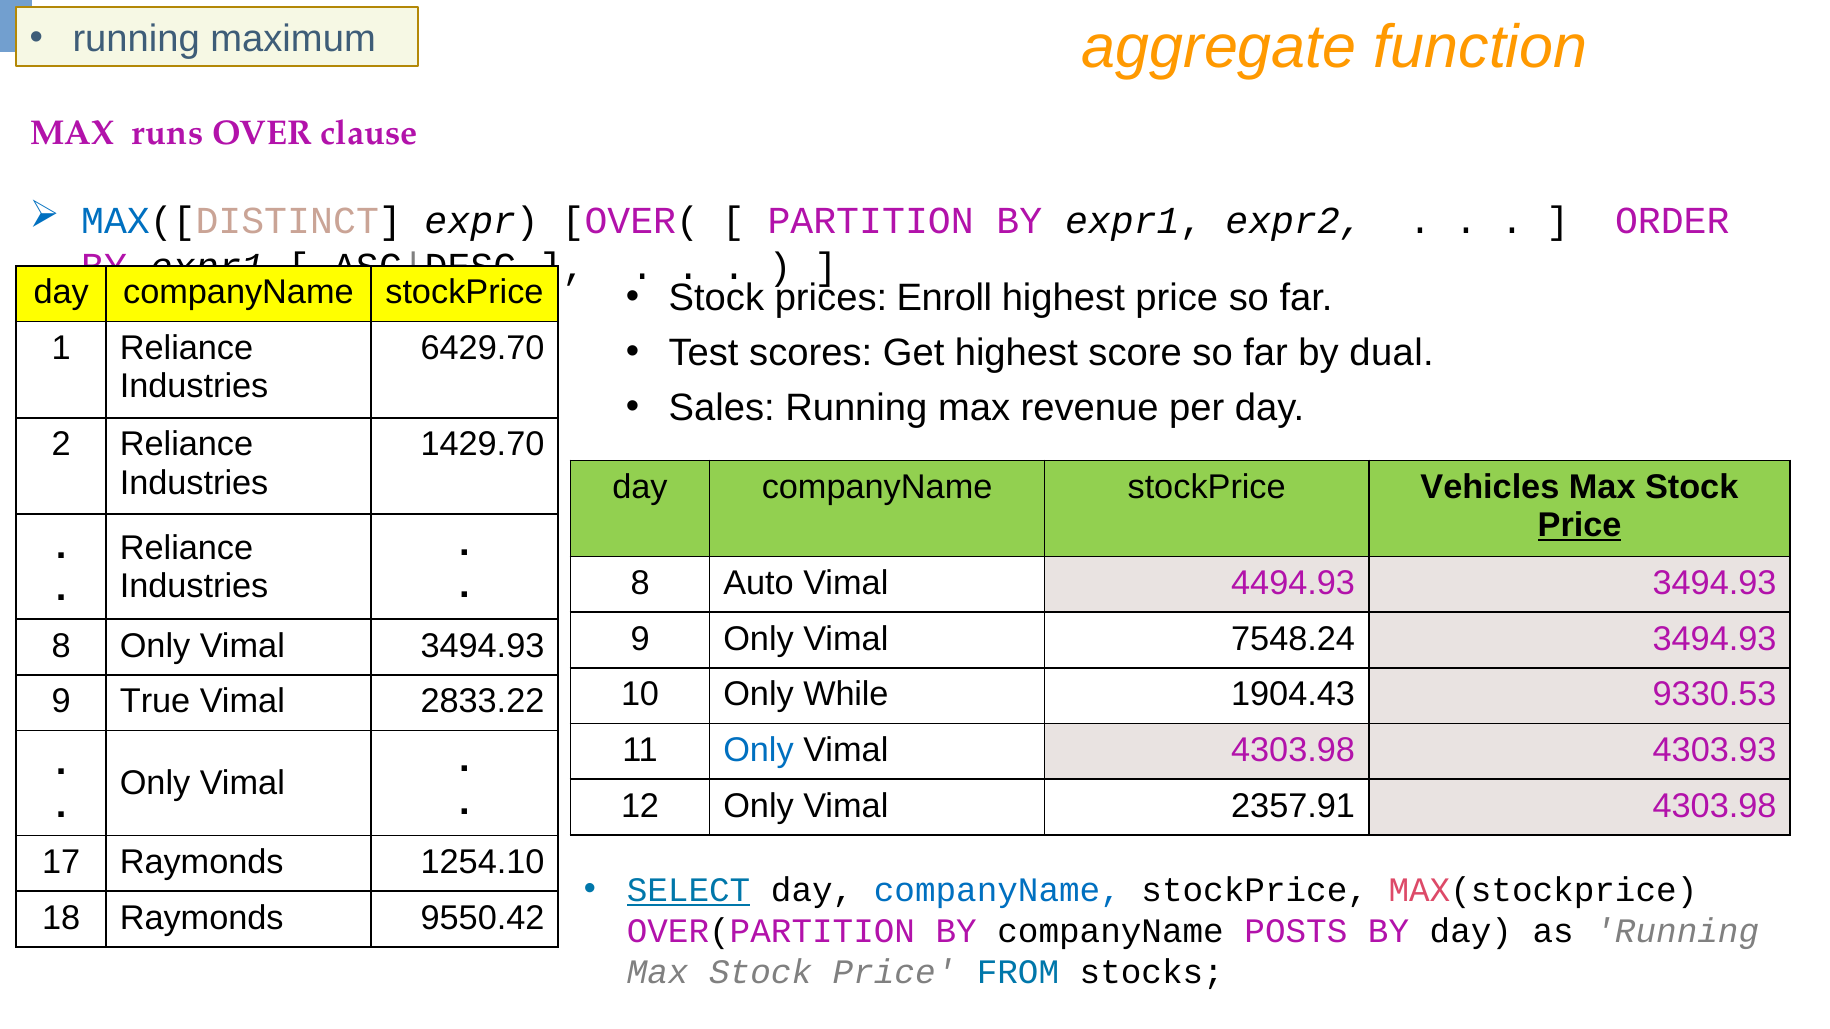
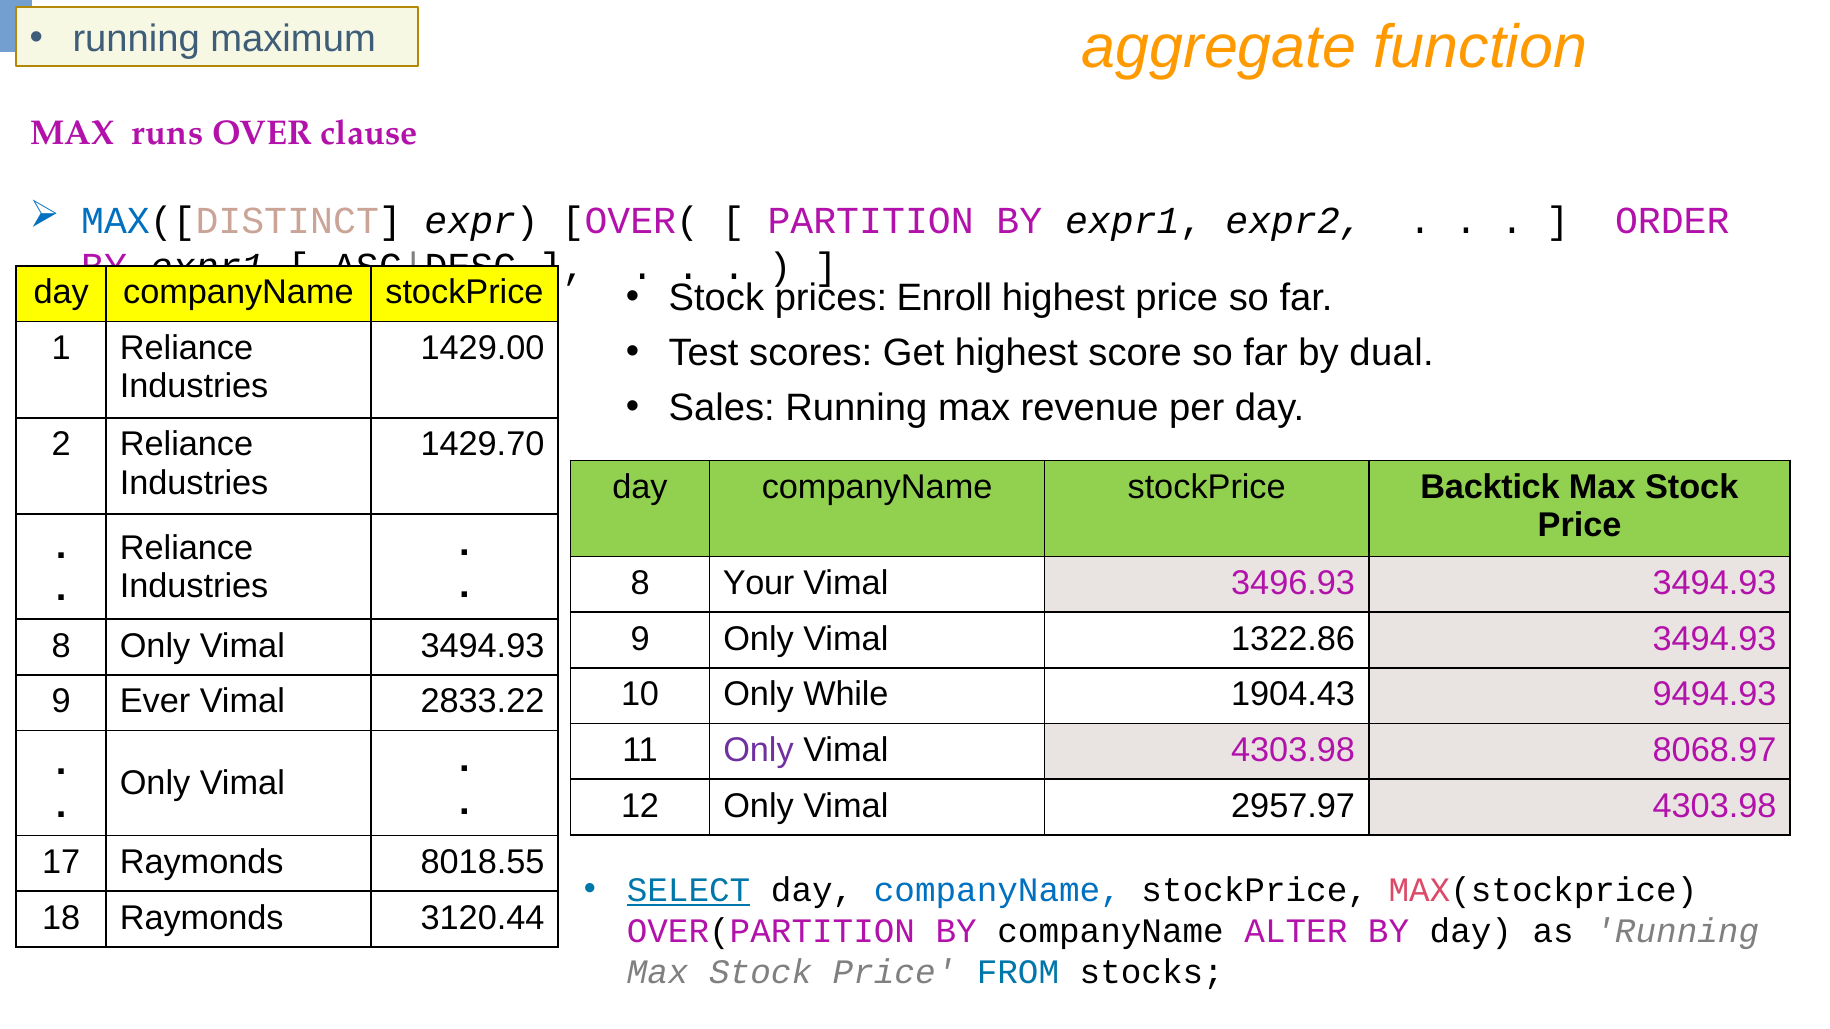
6429.70: 6429.70 -> 1429.00 (483, 348)
Vehicles: Vehicles -> Backtick (1490, 487)
Price underline: present -> none (1580, 526)
Auto: Auto -> Your (759, 583)
4494.93: 4494.93 -> 3496.93 (1293, 583)
7548.24: 7548.24 -> 1322.86 (1293, 639)
9330.53: 9330.53 -> 9494.93 (1715, 695)
True: True -> Ever (155, 702)
Only colour: blue -> purple (759, 750)
4303.93: 4303.93 -> 8068.97 (1715, 750)
2357.91: 2357.91 -> 2957.97 (1293, 806)
1254.10: 1254.10 -> 8018.55 (483, 863)
9550.42: 9550.42 -> 3120.44 (483, 918)
POSTS: POSTS -> ALTER (1296, 931)
